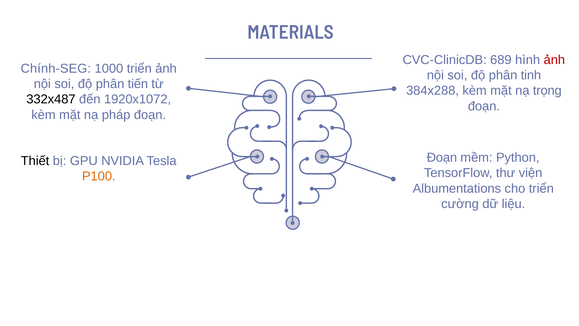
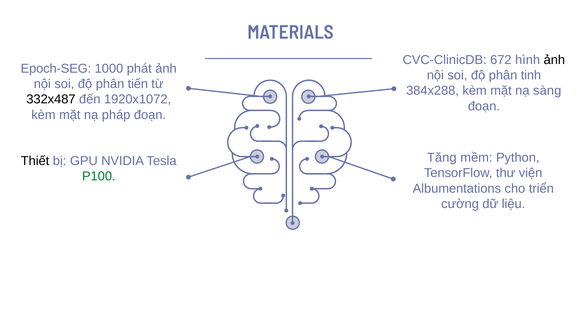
689: 689 -> 672 (501, 60)
ảnh colour: red -> black (554, 60)
Chính-SEG: Chính-SEG -> Epoch-SEG (56, 68)
1000 triển: triển -> phát (139, 68)
trọng: trọng -> sàng (547, 91)
Đoạn: Đoạn -> Tăng (442, 157)
P100 colour: orange -> green (99, 176)
